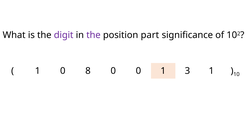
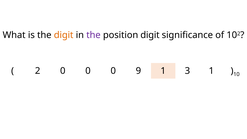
digit colour: purple -> orange (64, 35)
position part: part -> digit (150, 35)
1: 1 -> 2 (38, 71)
8: 8 -> 0 (88, 71)
0 0: 0 -> 9 (138, 71)
